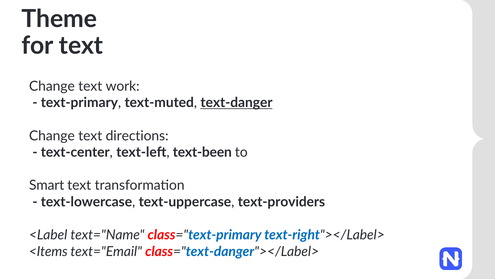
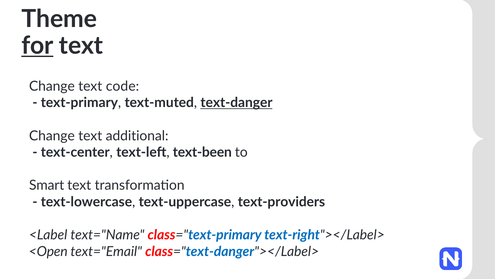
for underline: none -> present (38, 46)
work: work -> code (123, 86)
directions: directions -> additional (137, 136)
<Items: <Items -> <Open (48, 251)
